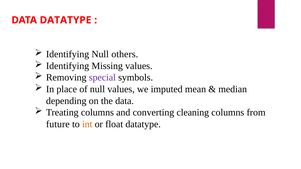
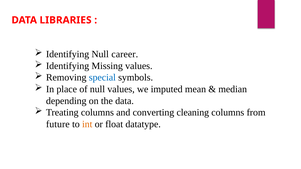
DATA DATATYPE: DATATYPE -> LIBRARIES (66, 20)
others: others -> career (125, 54)
special colour: purple -> blue (102, 78)
